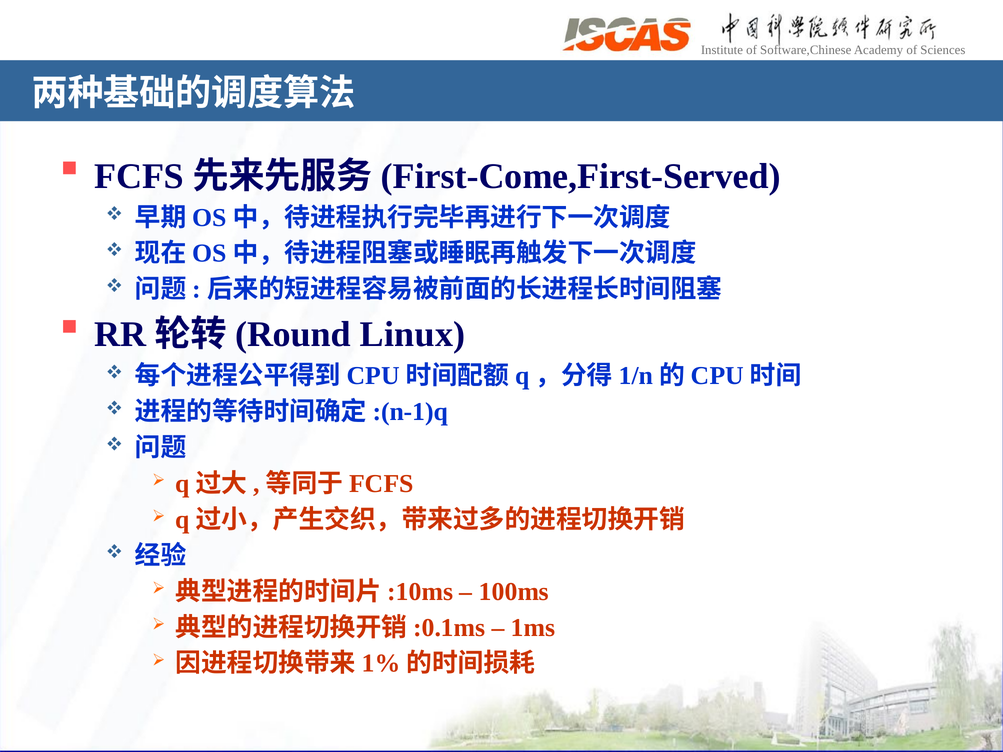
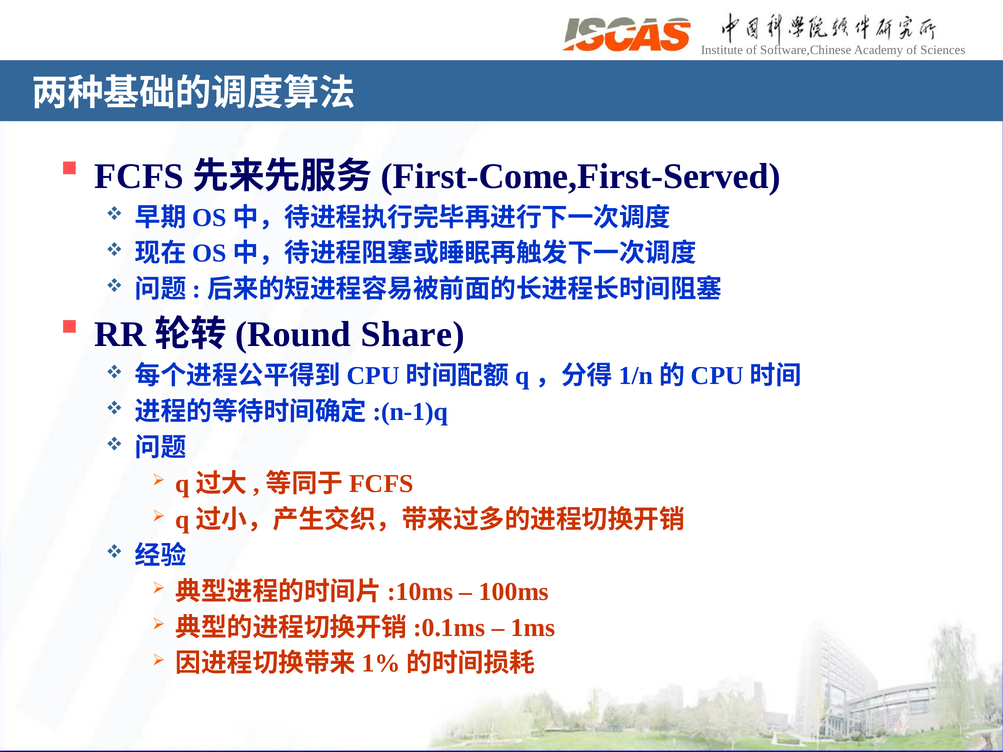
Linux: Linux -> Share (413, 334)
